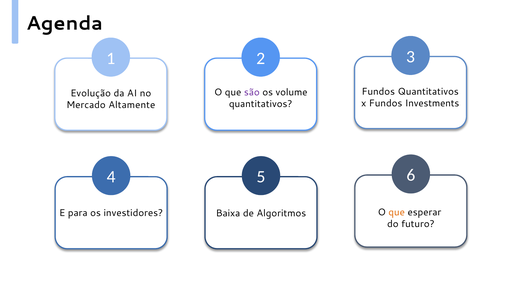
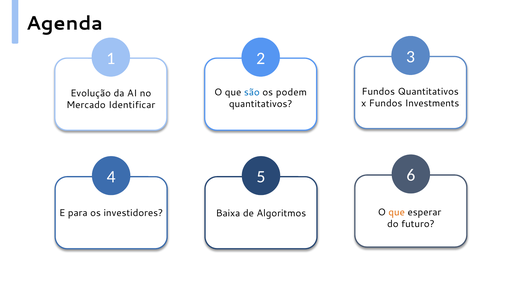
são colour: purple -> blue (252, 93)
volume: volume -> podem (291, 93)
Altamente: Altamente -> Identificar (132, 105)
